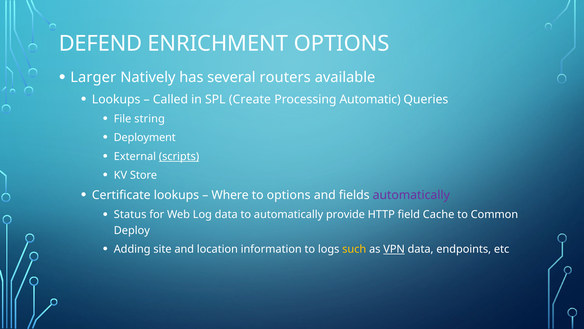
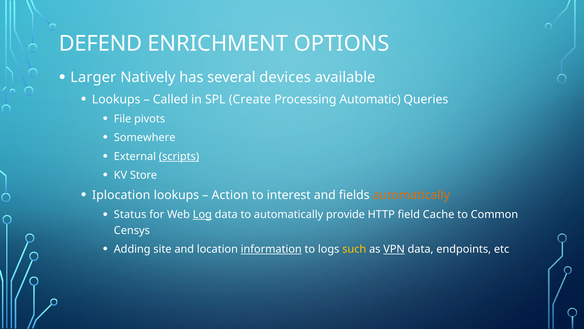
routers: routers -> devices (285, 77)
string: string -> pivots (150, 119)
Deployment: Deployment -> Somewhere (145, 137)
Certificate: Certificate -> Iplocation (121, 195)
Where: Where -> Action (230, 195)
to options: options -> interest (289, 195)
automatically colour: purple -> orange (411, 195)
Log underline: none -> present (202, 214)
Deploy: Deploy -> Censys (132, 230)
information underline: none -> present (271, 249)
